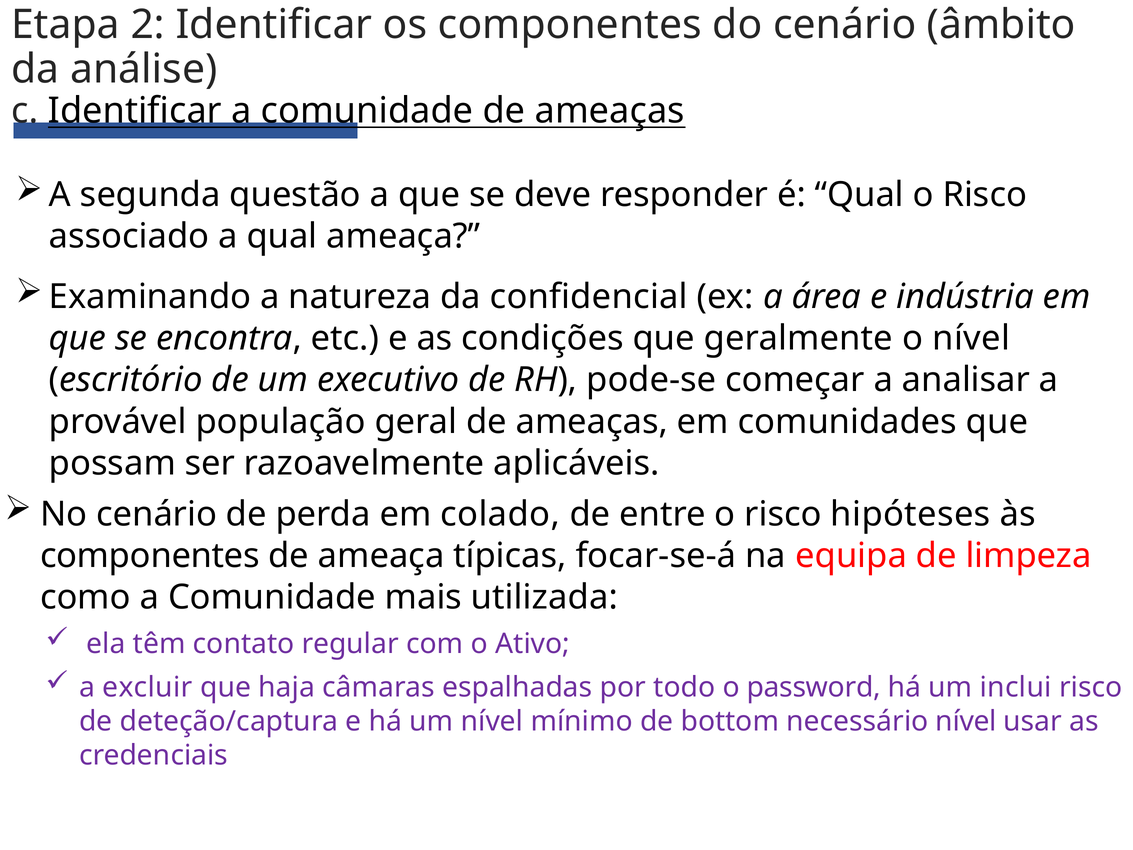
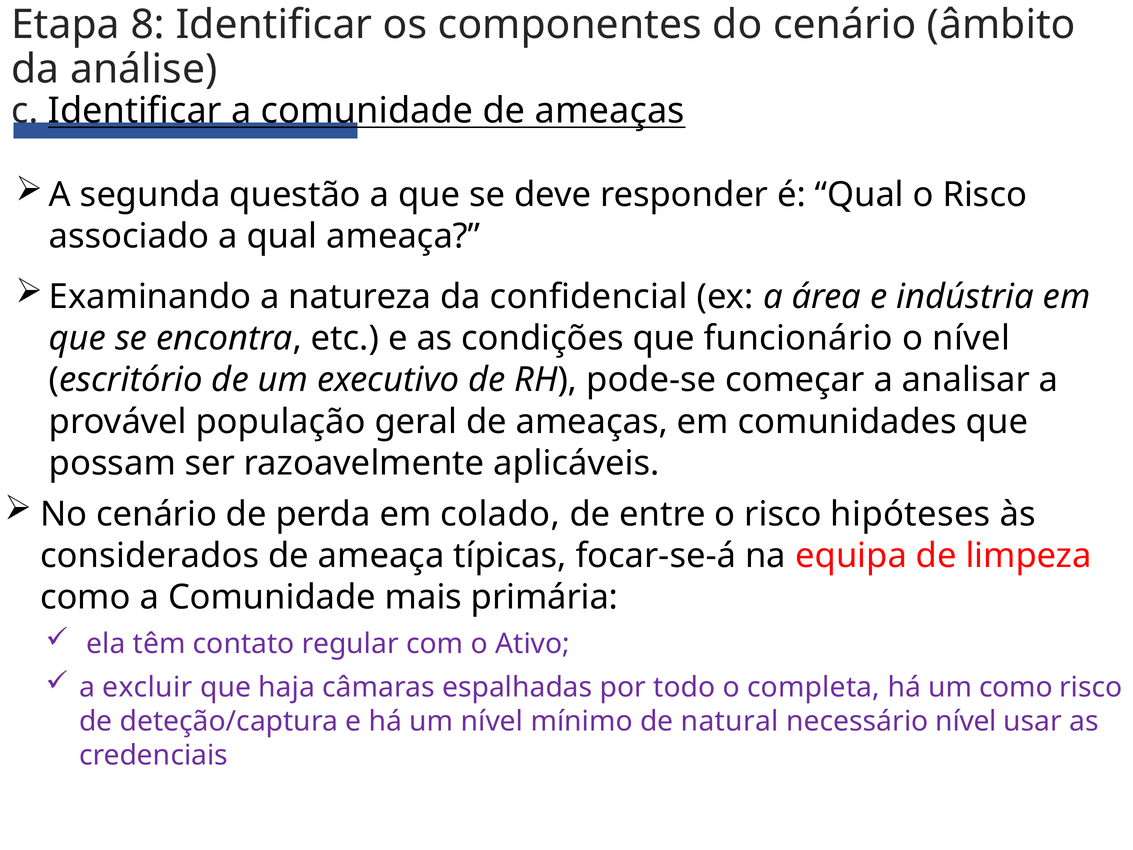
2: 2 -> 8 (148, 25)
geralmente: geralmente -> funcionário (798, 338)
componentes: componentes -> considerados (150, 556)
utilizada: utilizada -> primária (545, 597)
password: password -> completa (814, 687)
um inclui: inclui -> como (1016, 687)
bottom: bottom -> natural (730, 721)
